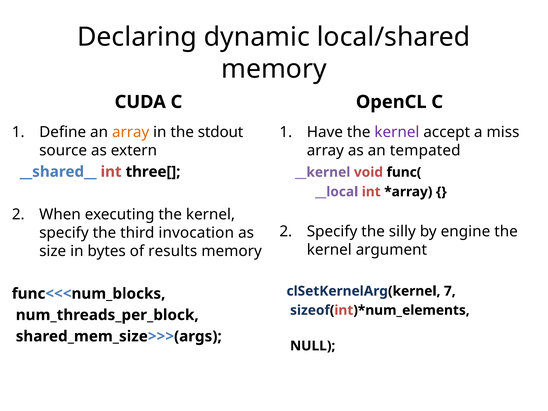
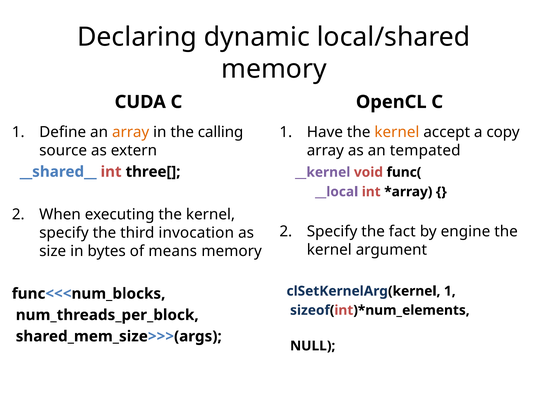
stdout: stdout -> calling (221, 132)
kernel colour: purple -> orange (397, 132)
miss: miss -> copy (503, 132)
silly: silly -> fact (402, 231)
results: results -> means (173, 251)
clSetKernelArg(kernel 7: 7 -> 1 (450, 291)
